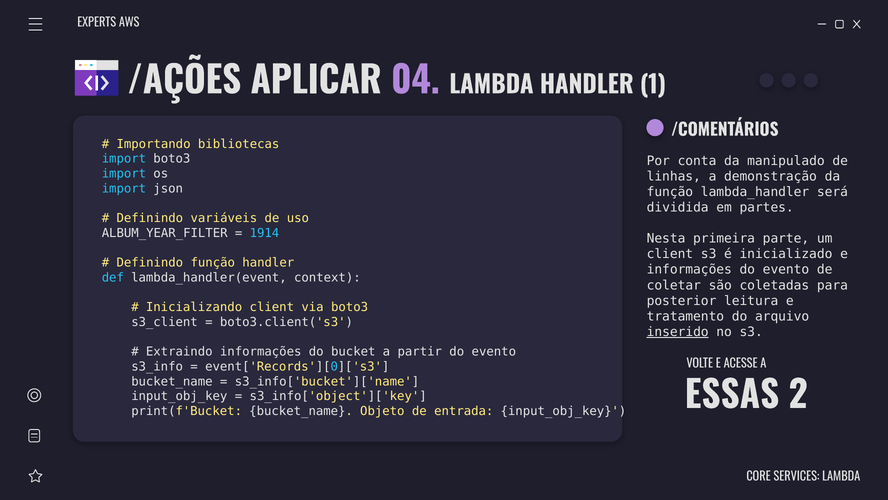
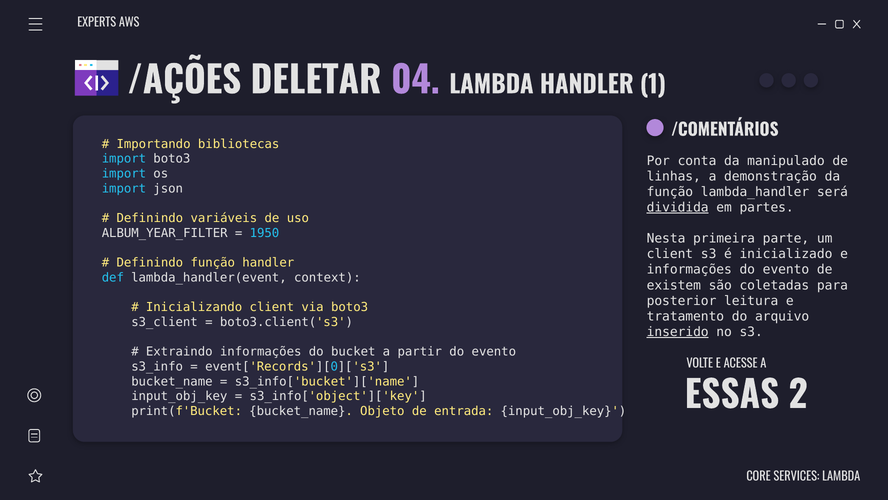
APLICAR: APLICAR -> DELETAR (316, 81)
dividida underline: none -> present (678, 207)
1914: 1914 -> 1950 (264, 233)
coletar: coletar -> existem (674, 285)
